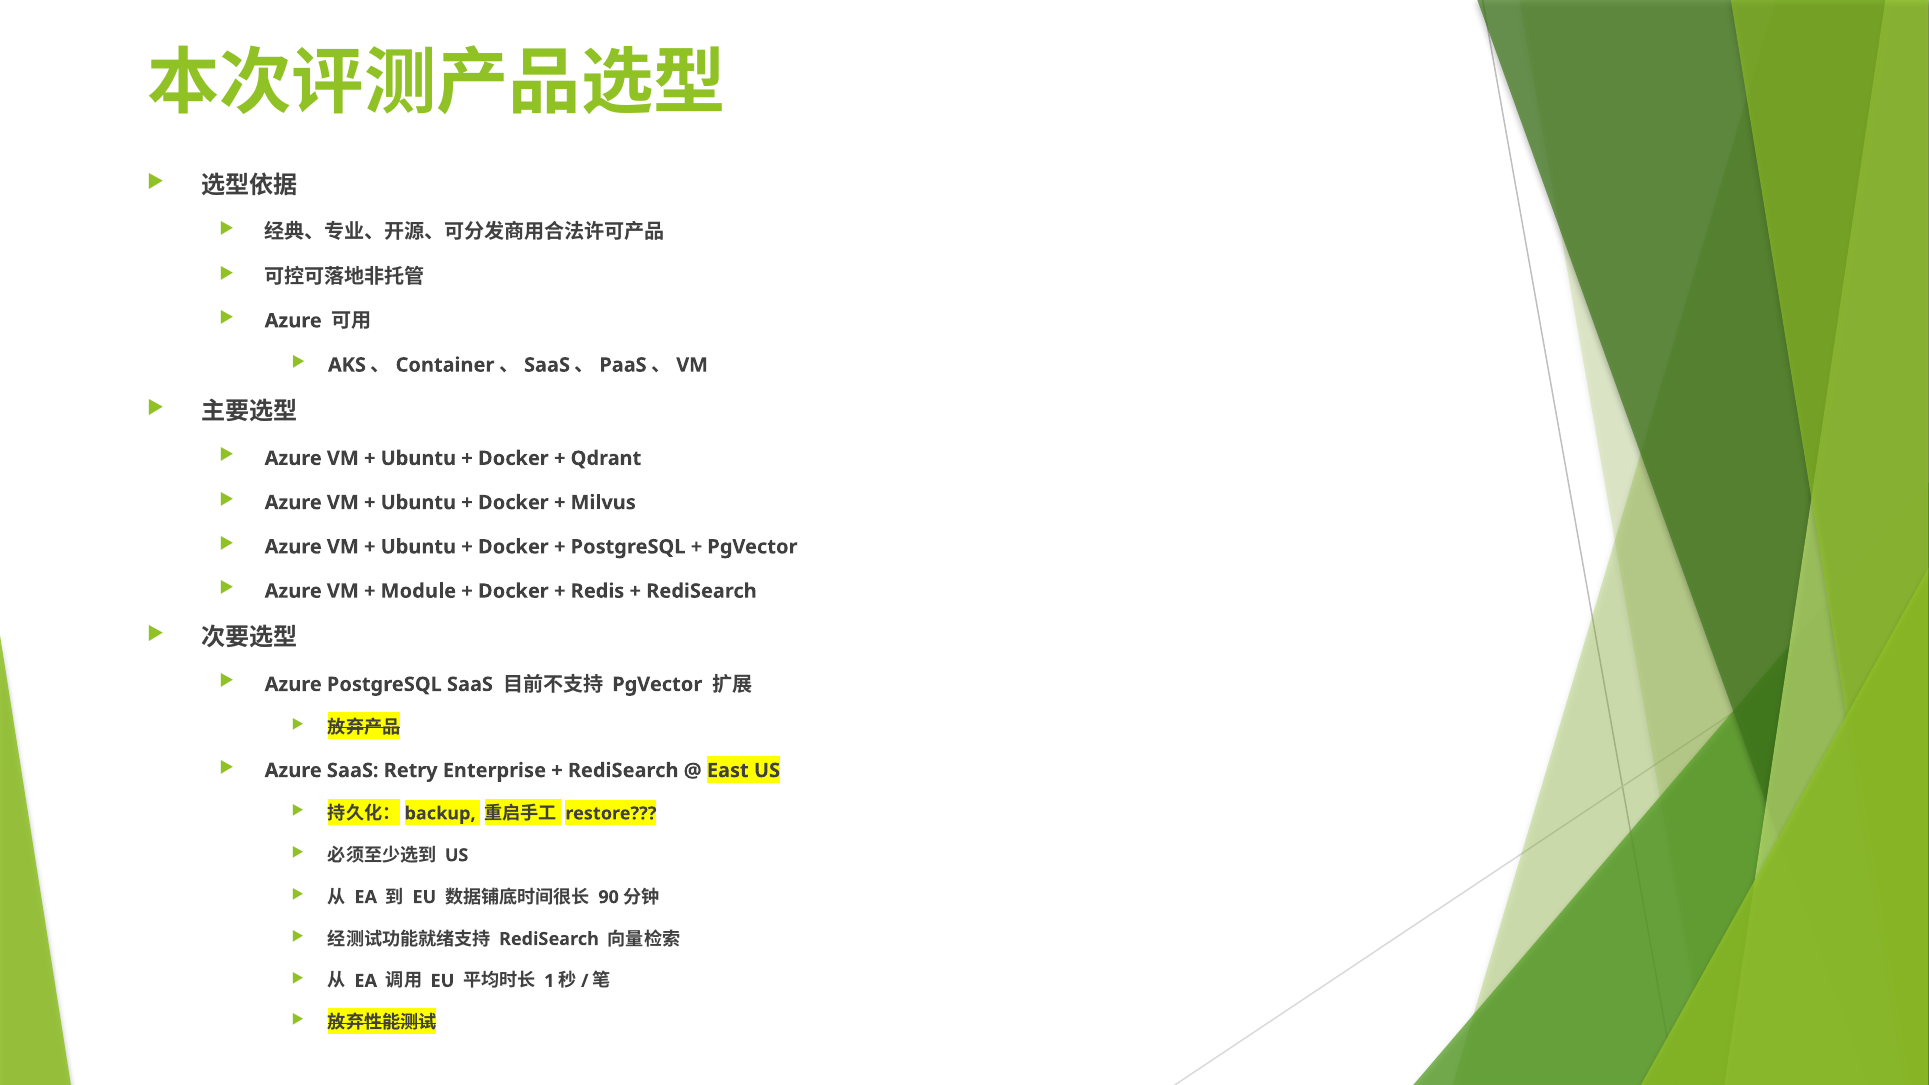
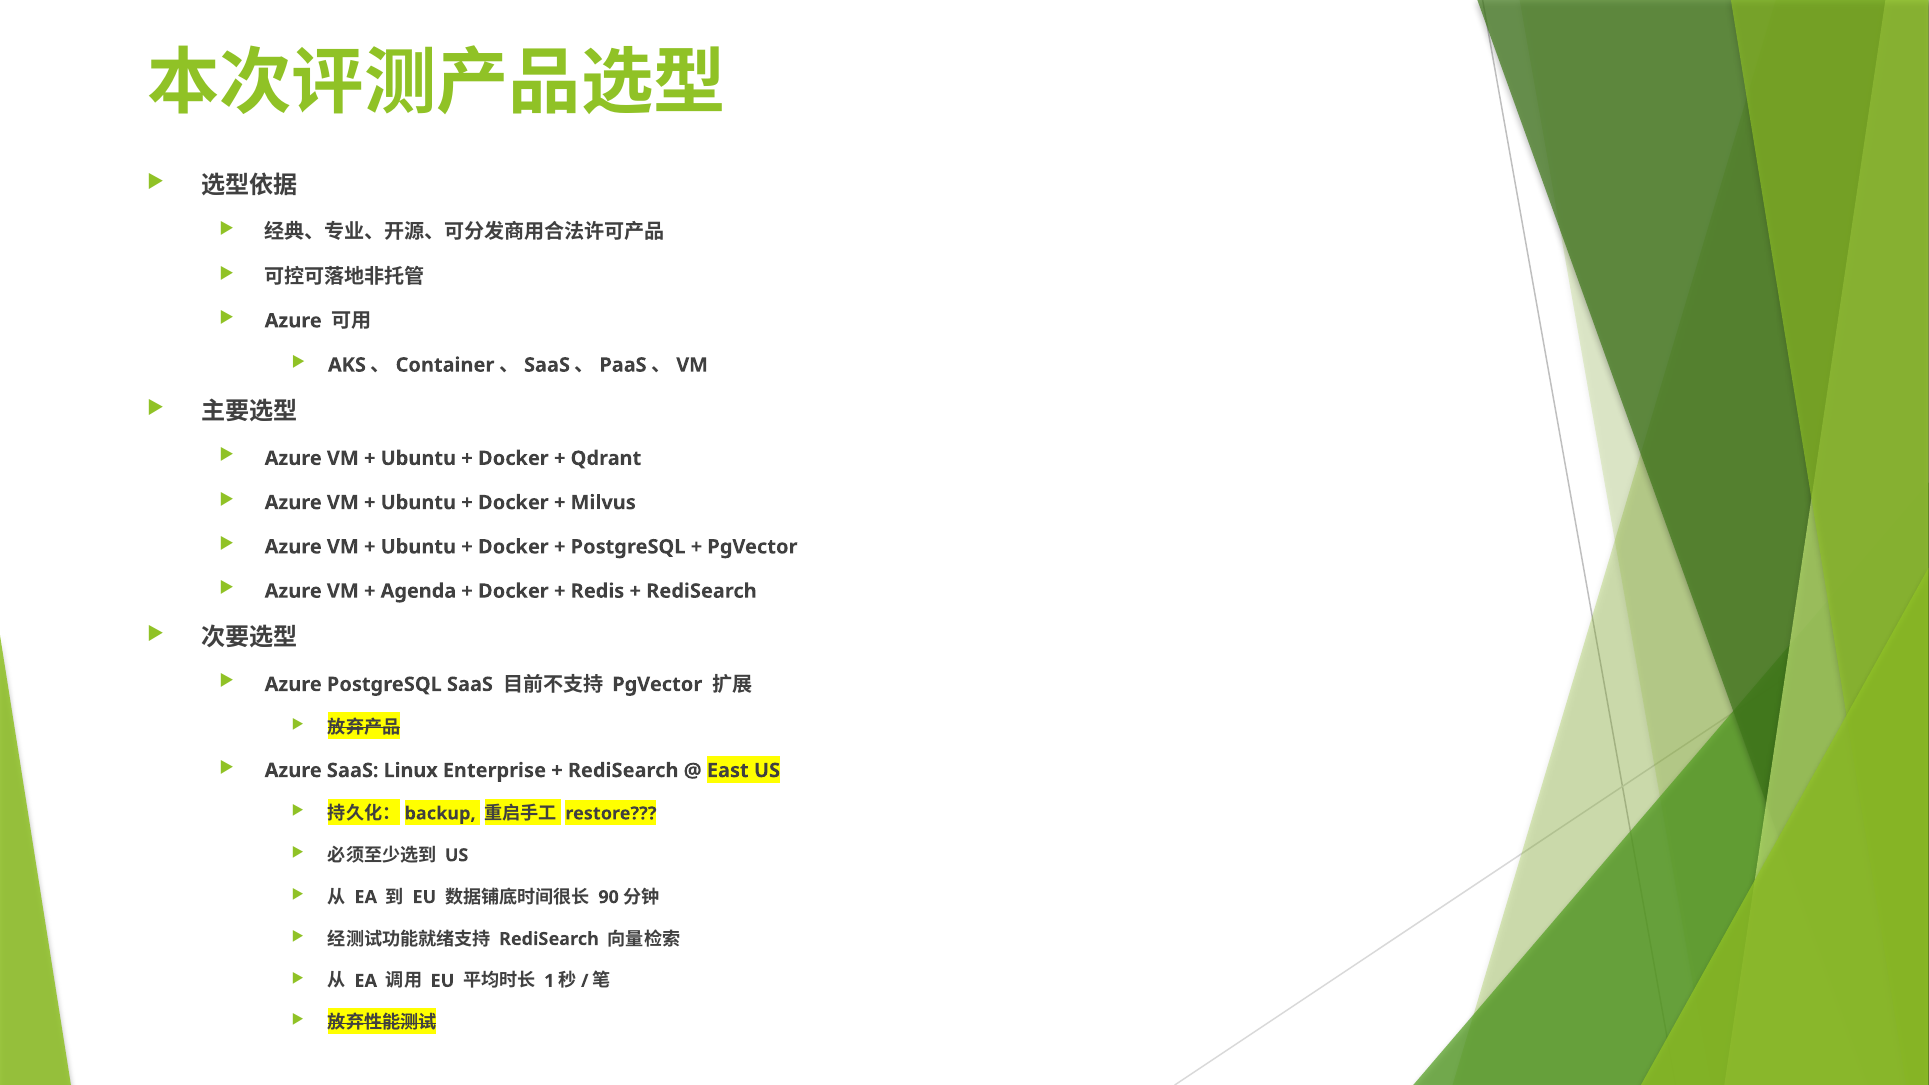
Module: Module -> Agenda (418, 591)
Retry: Retry -> Linux (411, 771)
